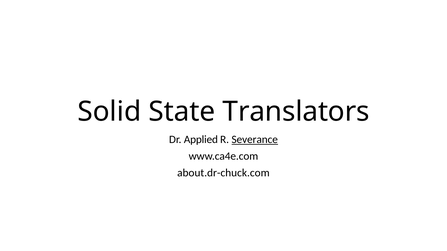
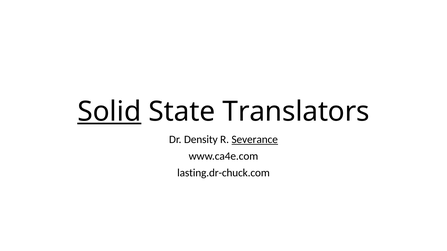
Solid underline: none -> present (109, 112)
Applied: Applied -> Density (201, 140)
about.dr-chuck.com: about.dr-chuck.com -> lasting.dr-chuck.com (224, 173)
